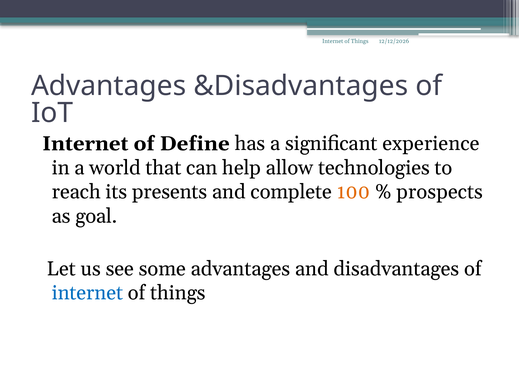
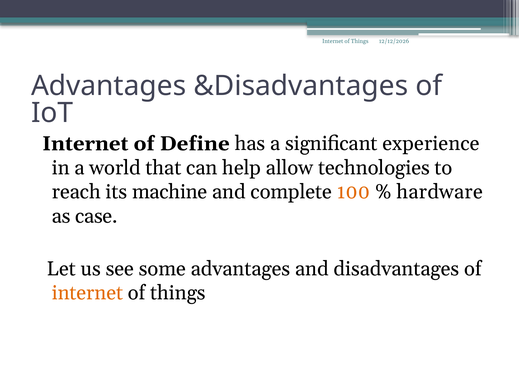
presents: presents -> machine (170, 192)
prospects: prospects -> hardware (440, 192)
goal: goal -> case (96, 216)
internet colour: blue -> orange (87, 293)
